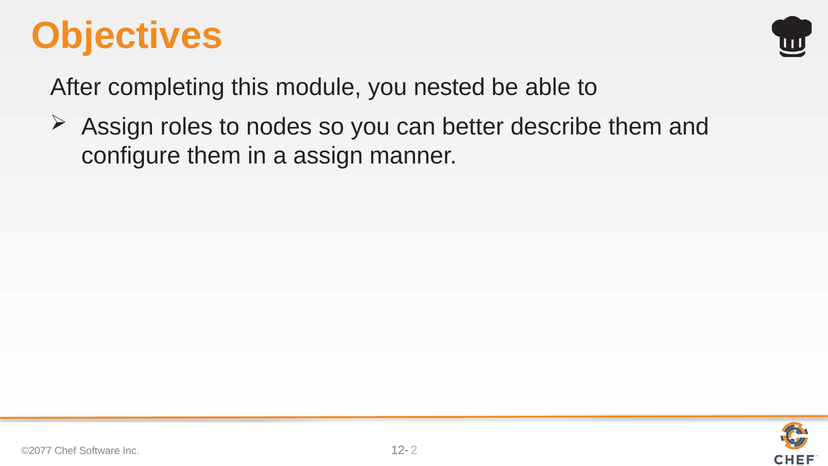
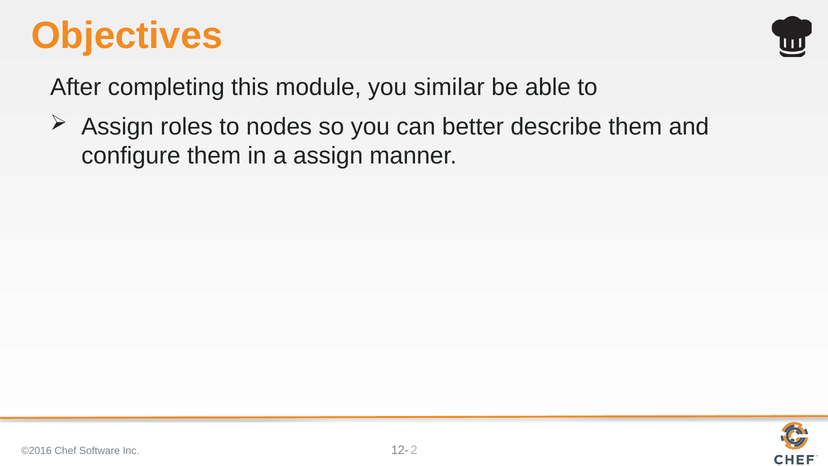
nested: nested -> similar (449, 87)
©2077: ©2077 -> ©2016 (36, 451)
